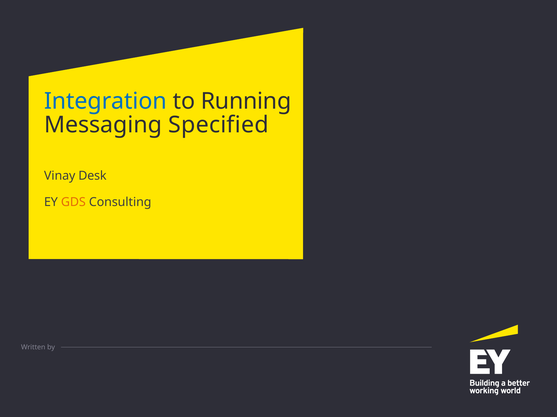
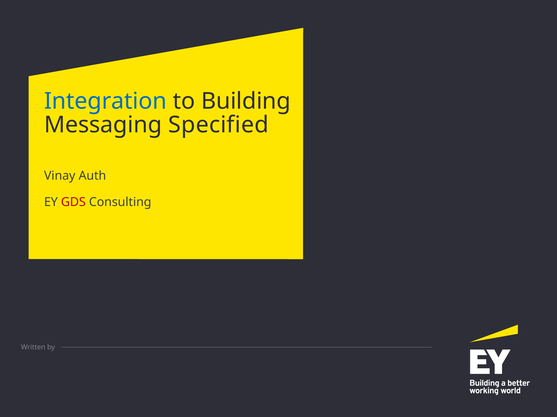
Running: Running -> Building (246, 101)
Desk: Desk -> Auth (92, 176)
GDS colour: orange -> red (73, 203)
